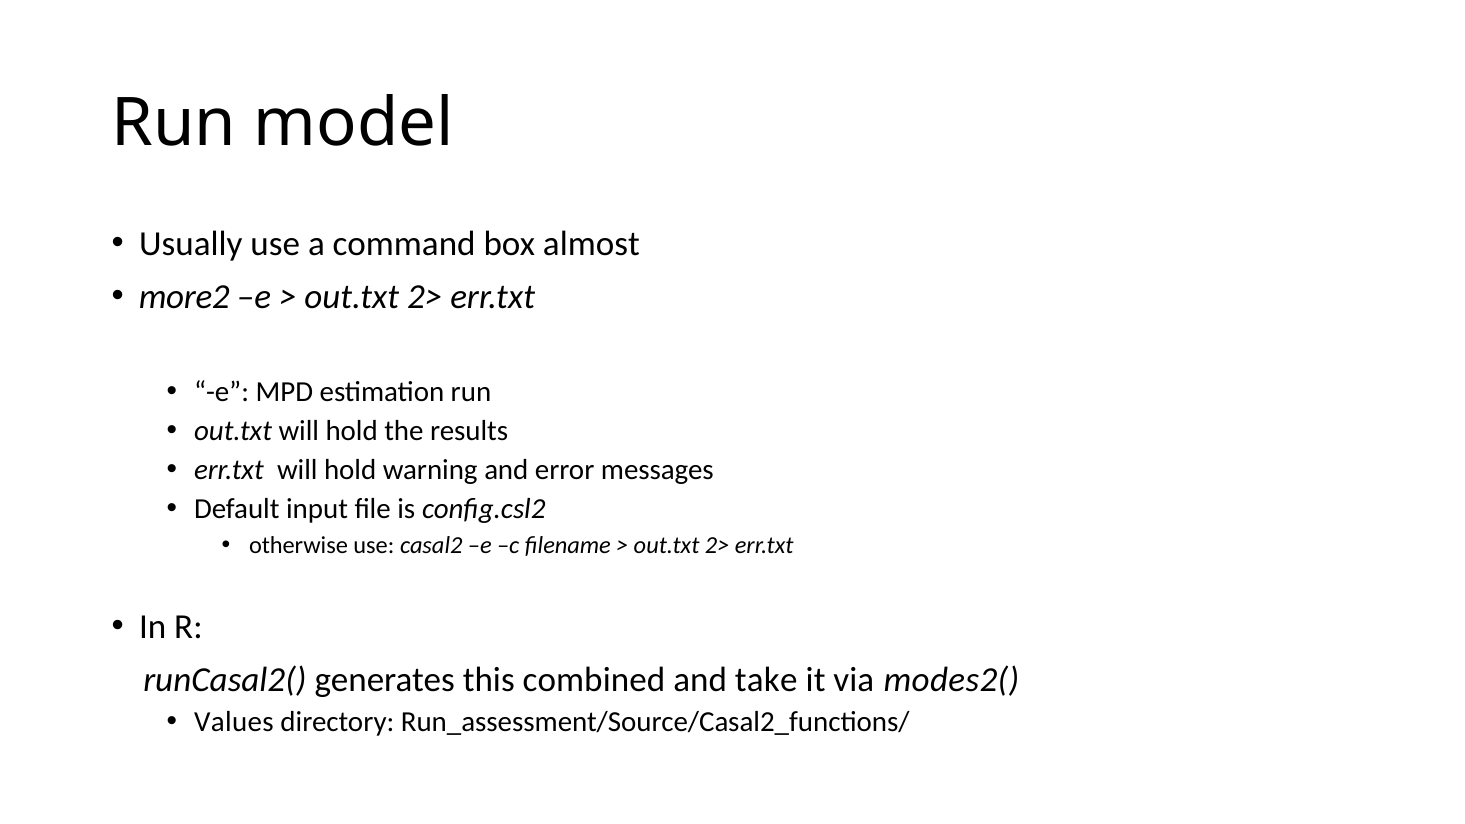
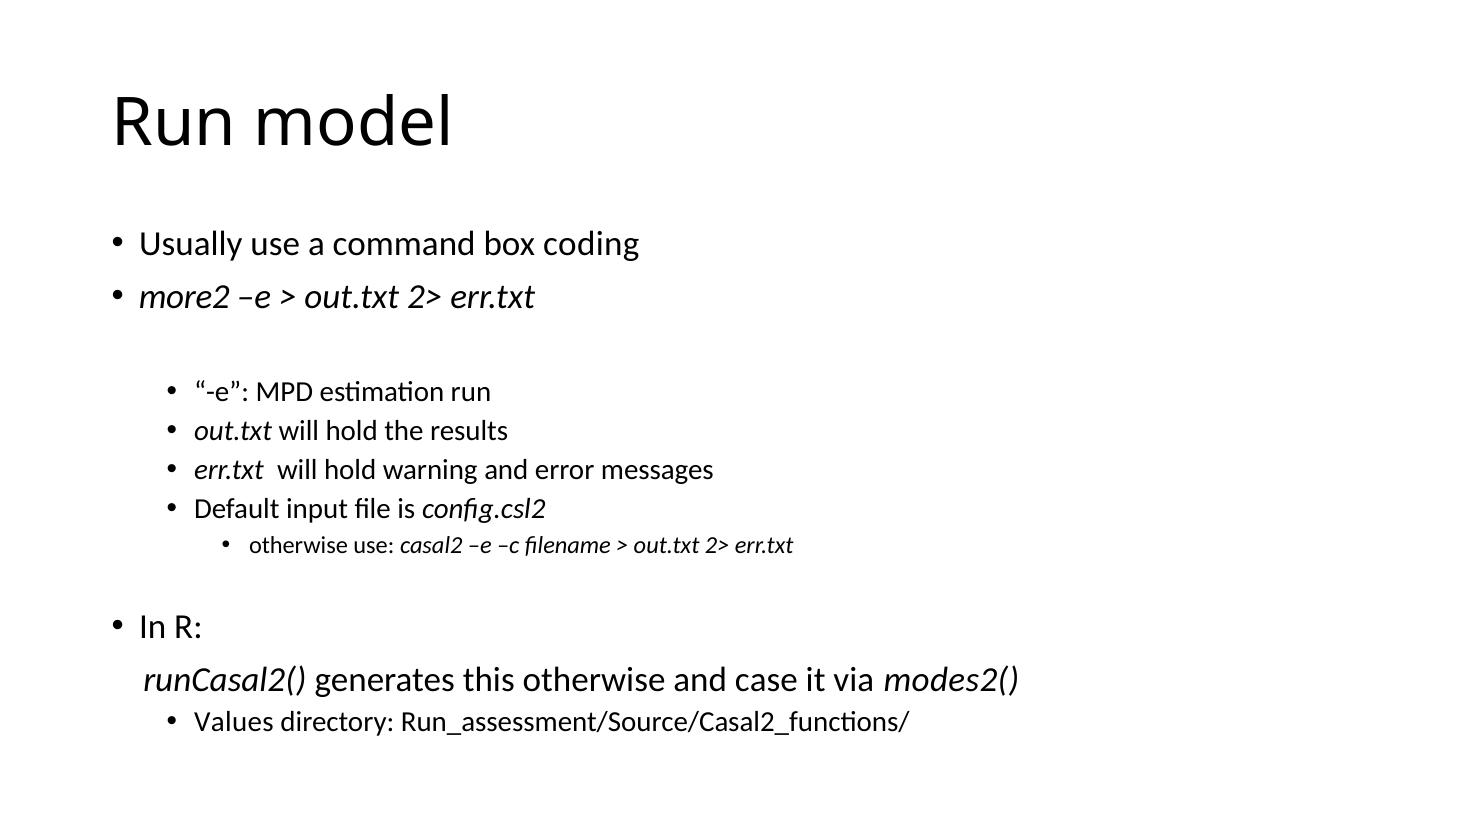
almost: almost -> coding (591, 244)
this combined: combined -> otherwise (594, 680)
take: take -> case (766, 680)
